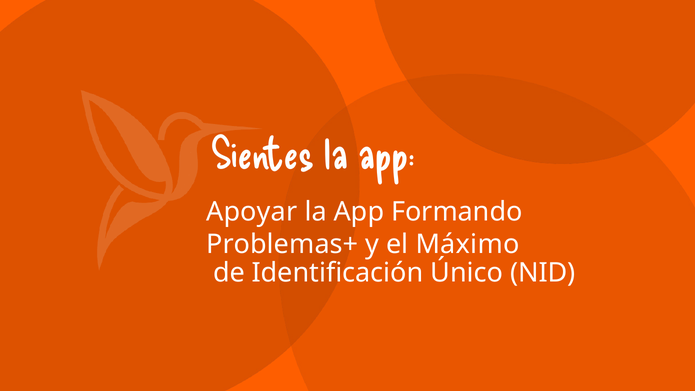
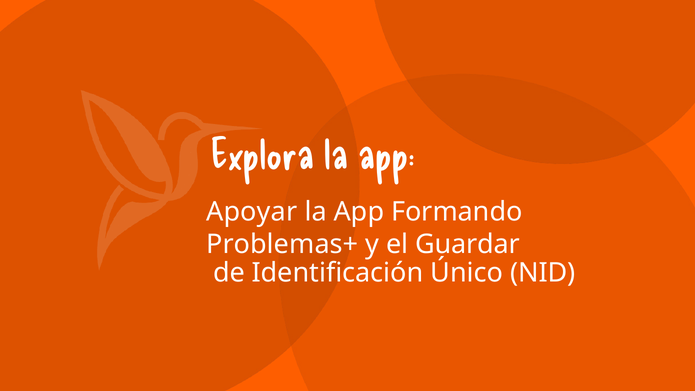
Sientes: Sientes -> Explora (262, 155)
Máximo: Máximo -> Guardar (468, 244)
